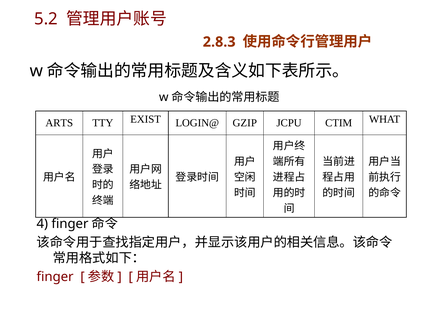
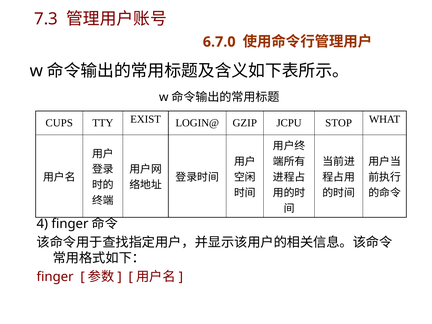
5.2: 5.2 -> 7.3 (46, 19)
2.8.3: 2.8.3 -> 6.7.0 (219, 42)
ARTS: ARTS -> CUPS (59, 123)
CTIM: CTIM -> STOP (339, 123)
